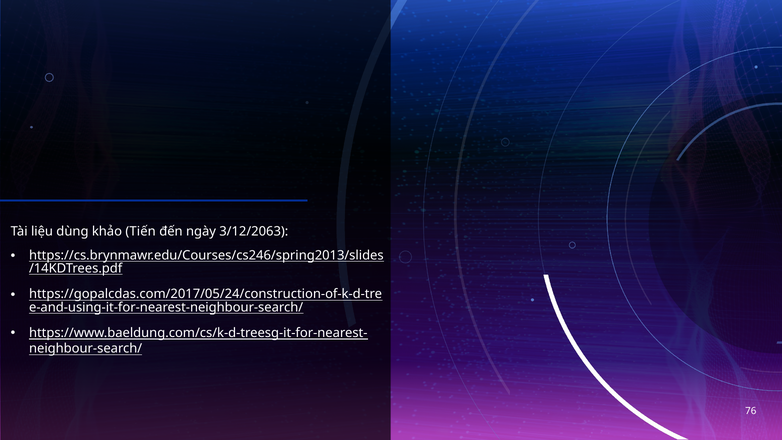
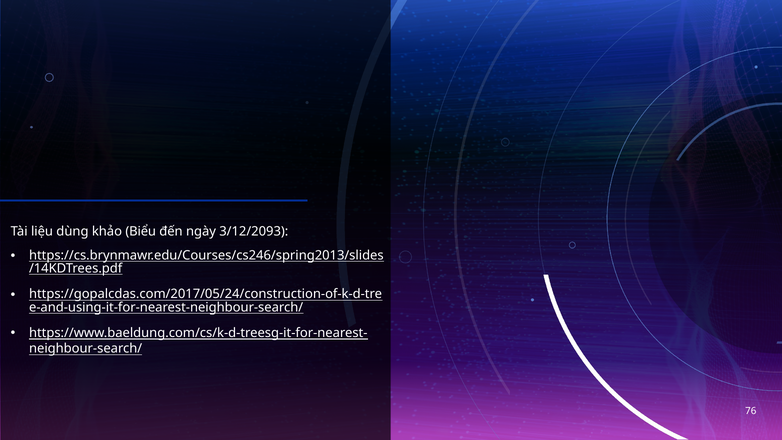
Tiến: Tiến -> Biểu (141, 231)
3/12/2063: 3/12/2063 -> 3/12/2093 (254, 231)
